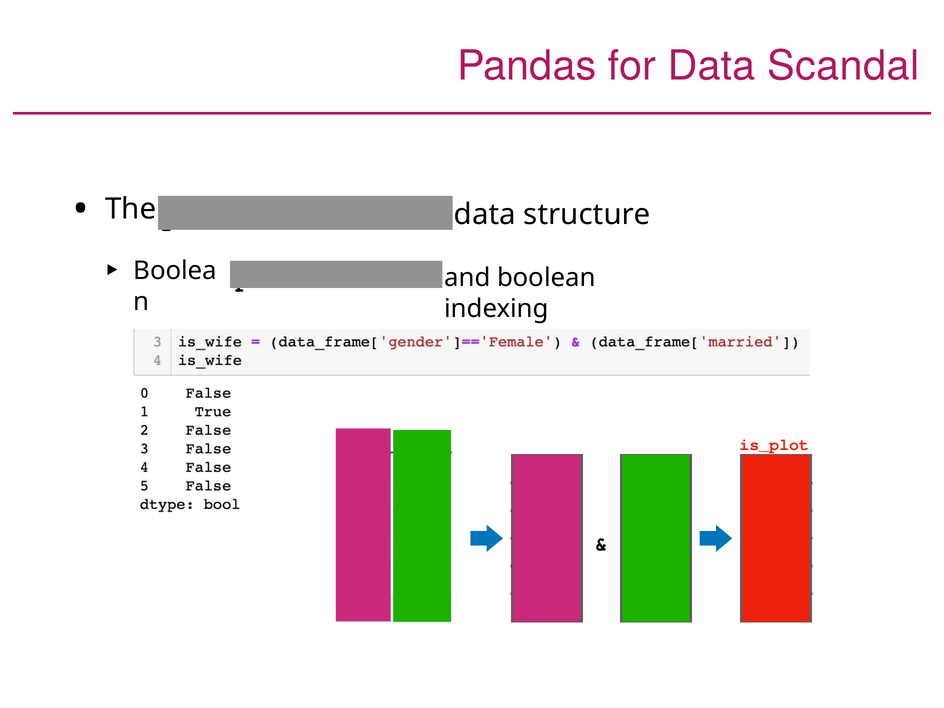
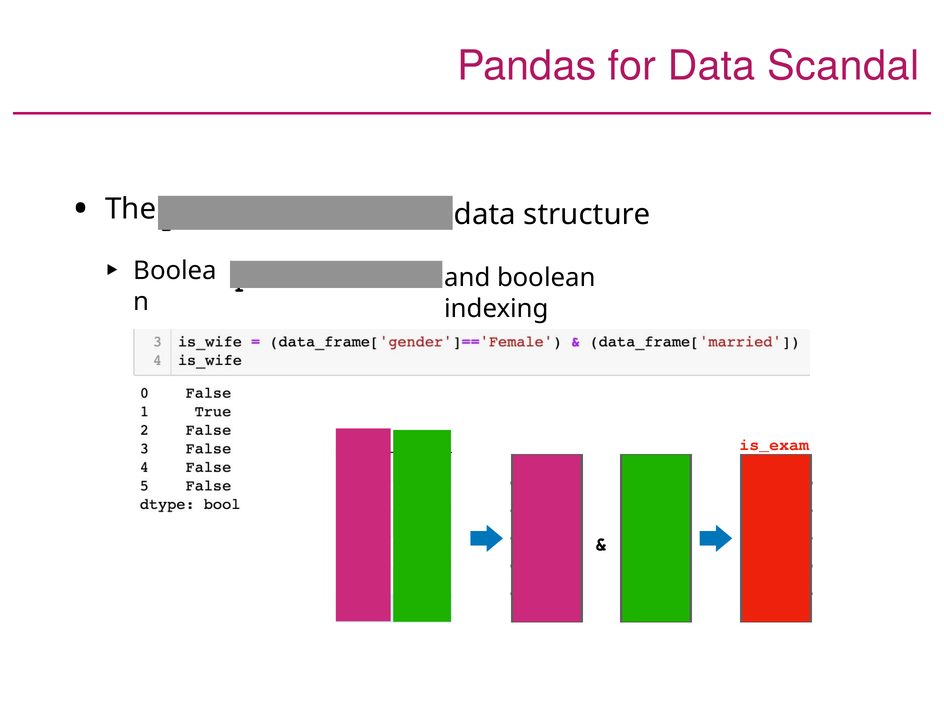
is_plot: is_plot -> is_exam (774, 445)
